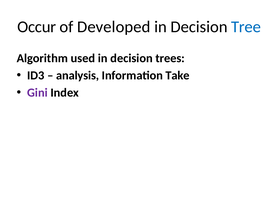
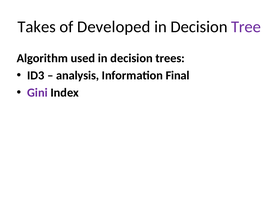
Occur: Occur -> Takes (37, 27)
Tree colour: blue -> purple (246, 27)
Take: Take -> Final (178, 76)
